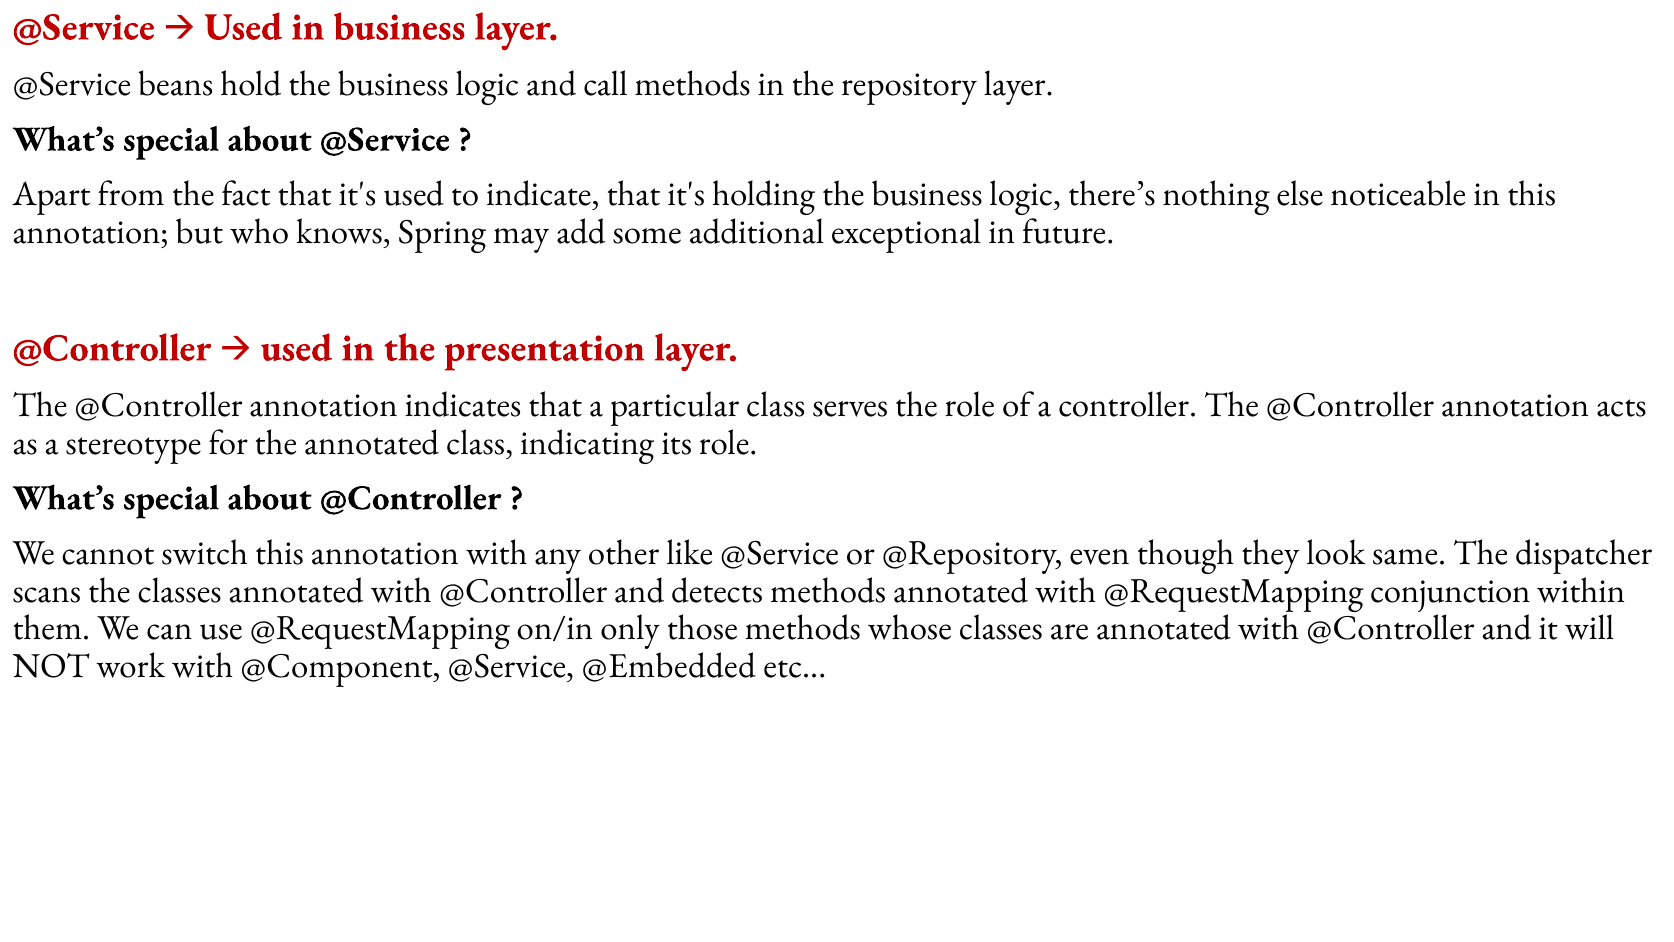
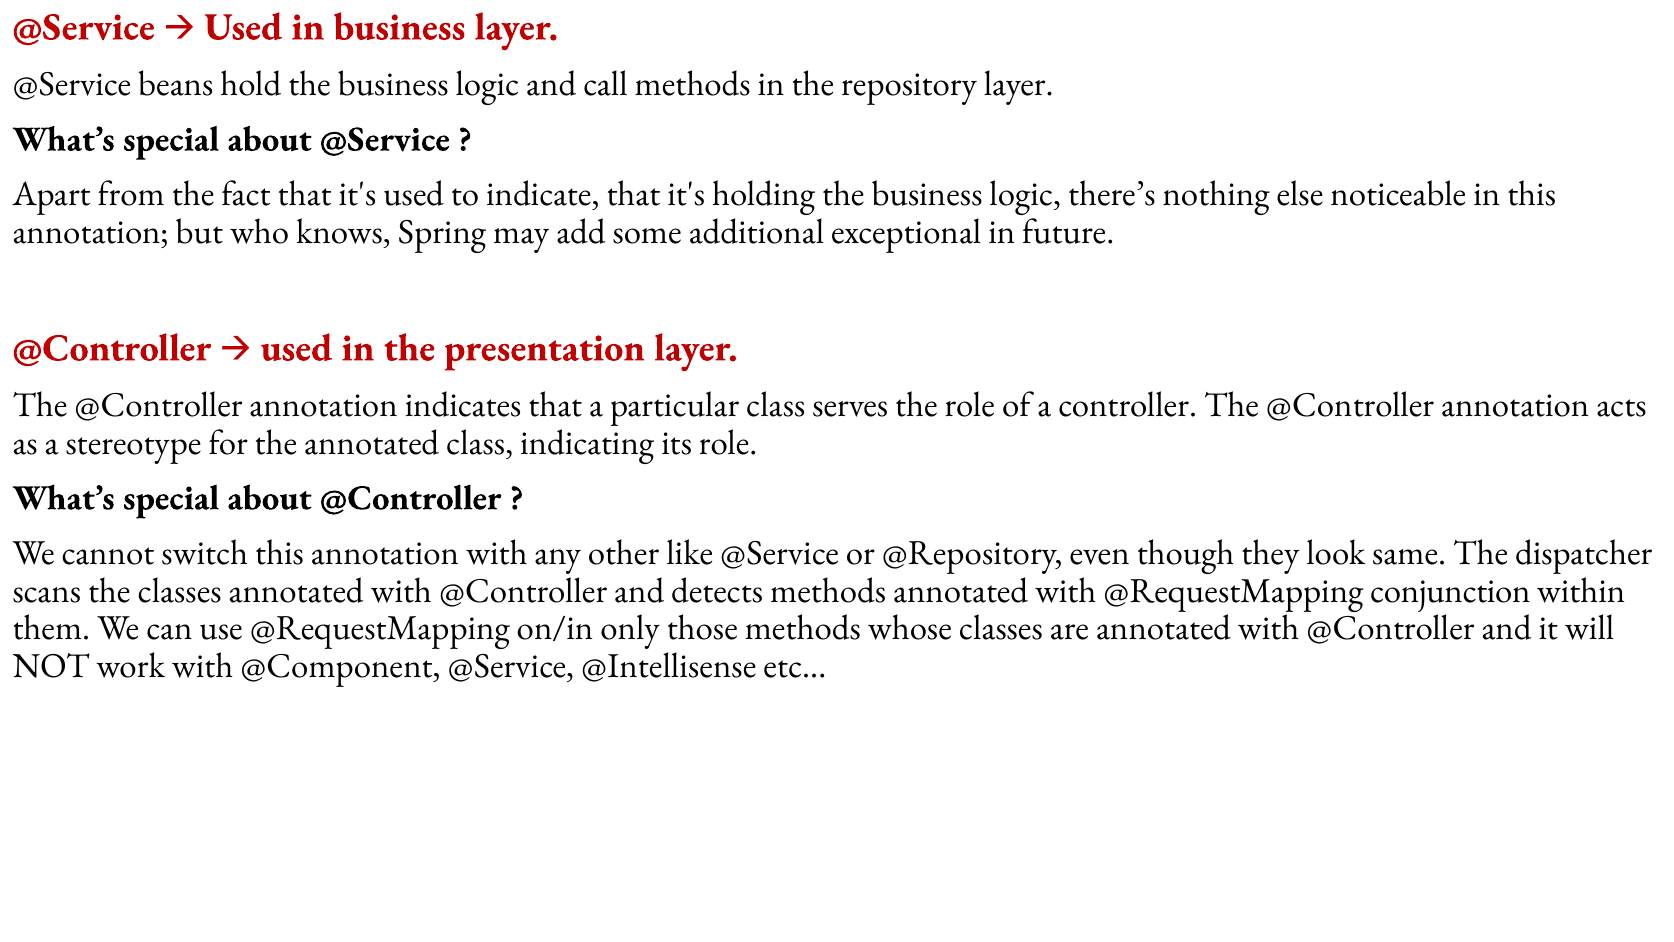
@Embedded: @Embedded -> @Intellisense (669, 666)
